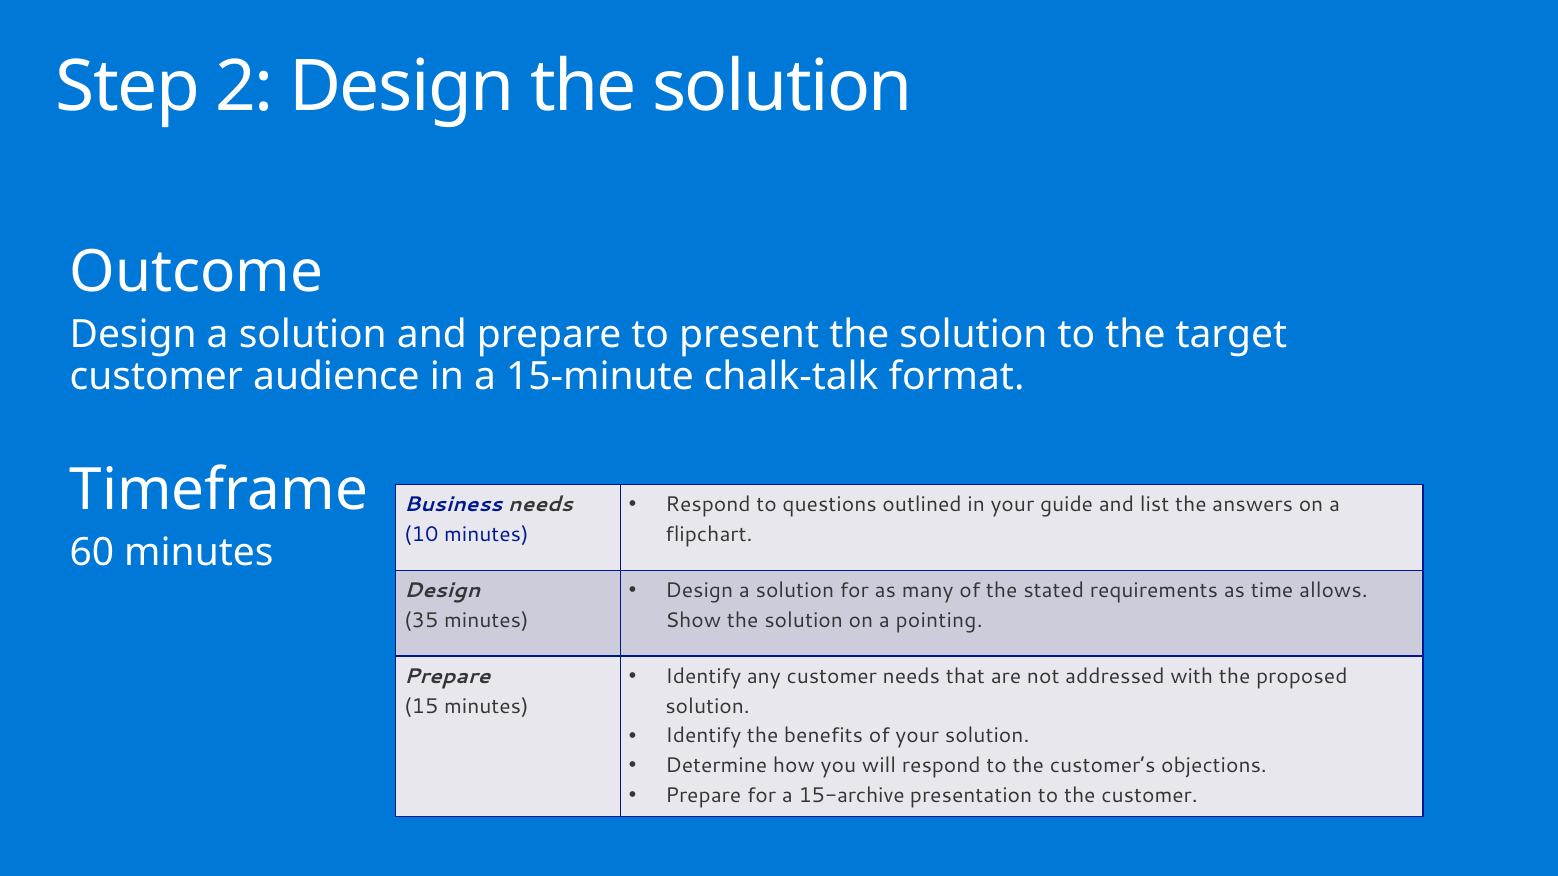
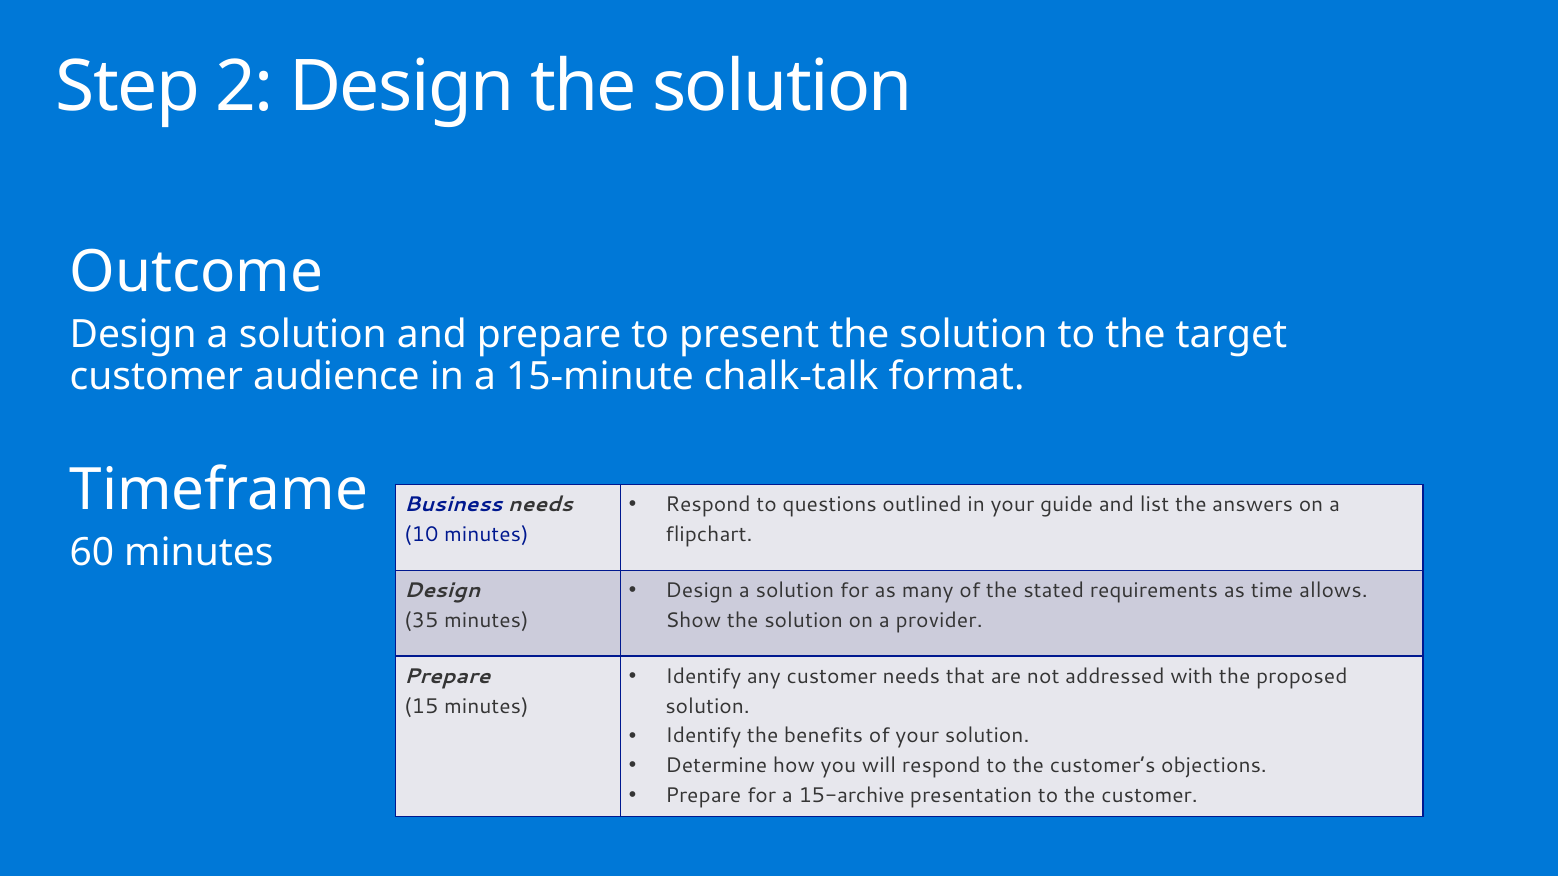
pointing: pointing -> provider (939, 621)
